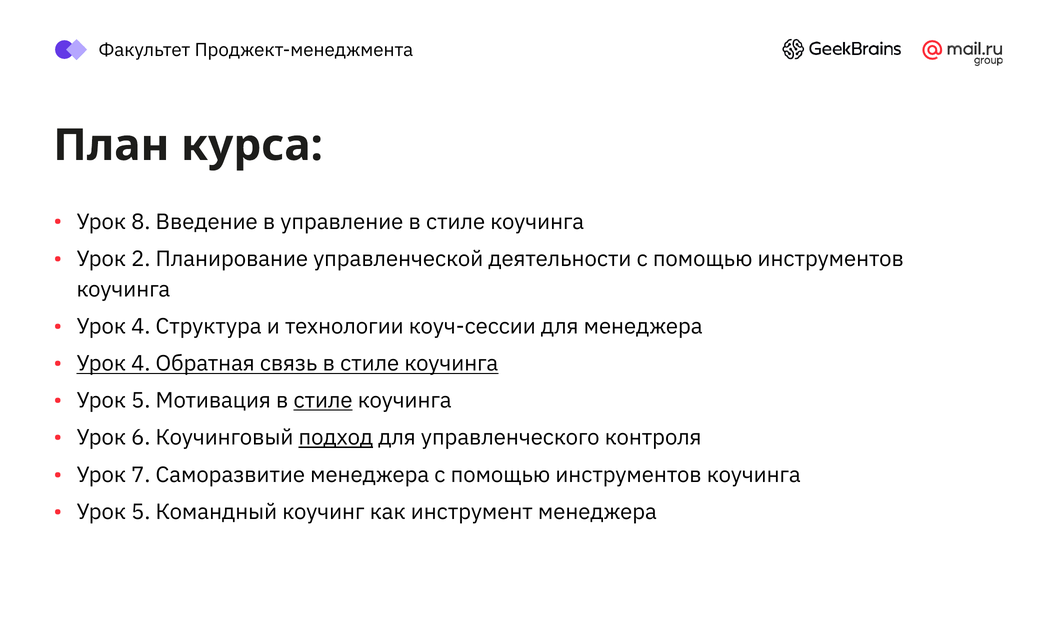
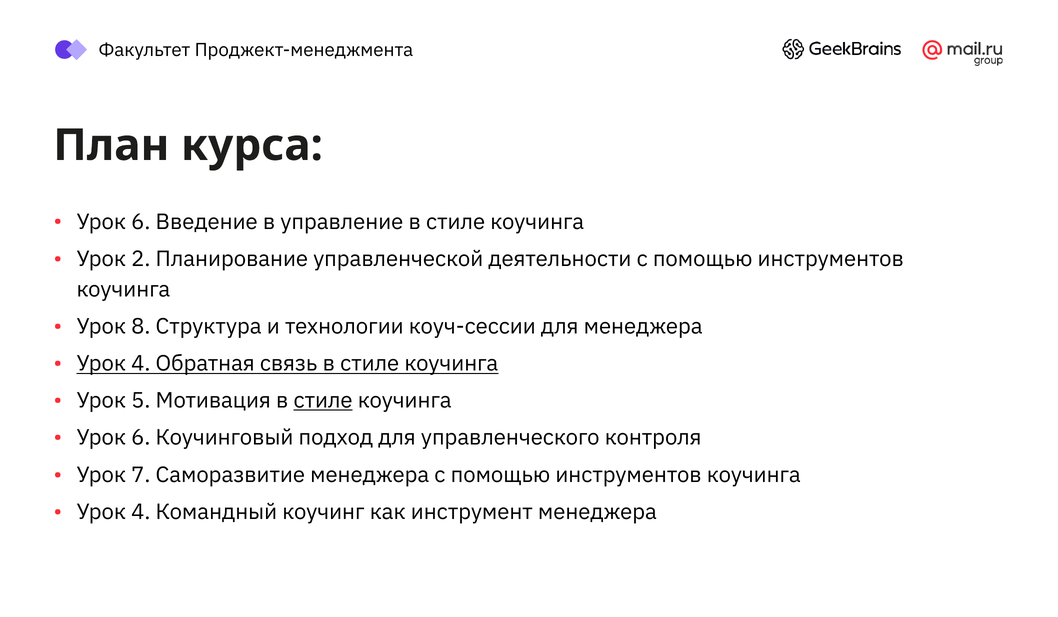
8: 8 -> 6 (141, 222)
4: 4 -> 8 (141, 327)
подход underline: present -> none (336, 438)
5: 5 -> 4 (141, 512)
